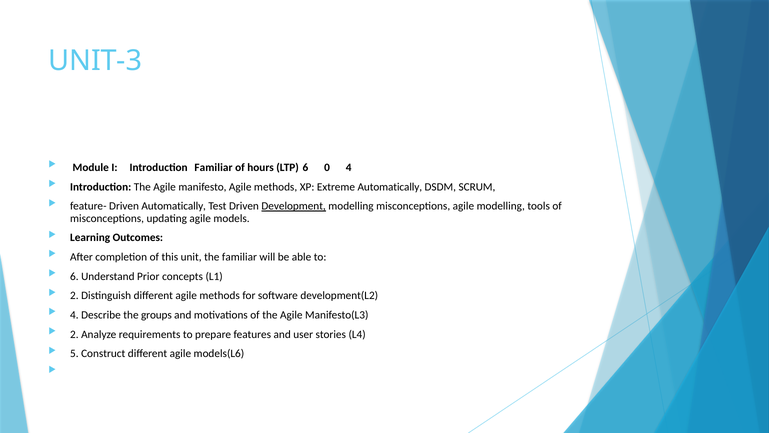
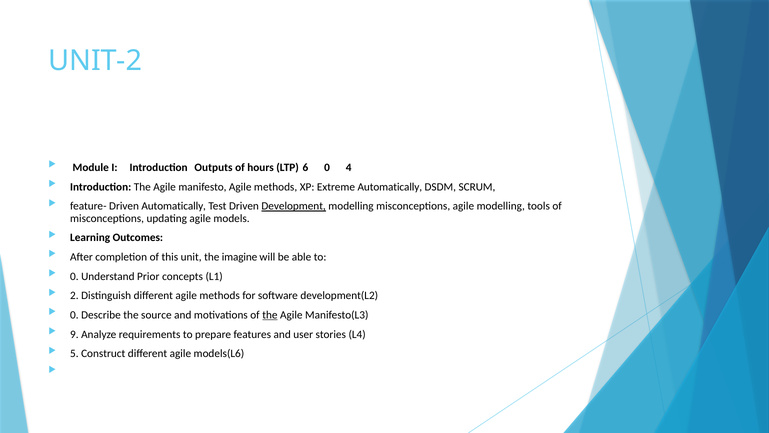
UNIT-3: UNIT-3 -> UNIT-2 (95, 61)
Introduction Familiar: Familiar -> Outputs (214, 167)
the familiar: familiar -> imagine (240, 257)
6: 6 -> 0 (74, 276)
4: 4 -> 0 (74, 315)
groups: groups -> source (156, 315)
the underline: none -> present (270, 315)
2: 2 -> 9 (74, 334)
